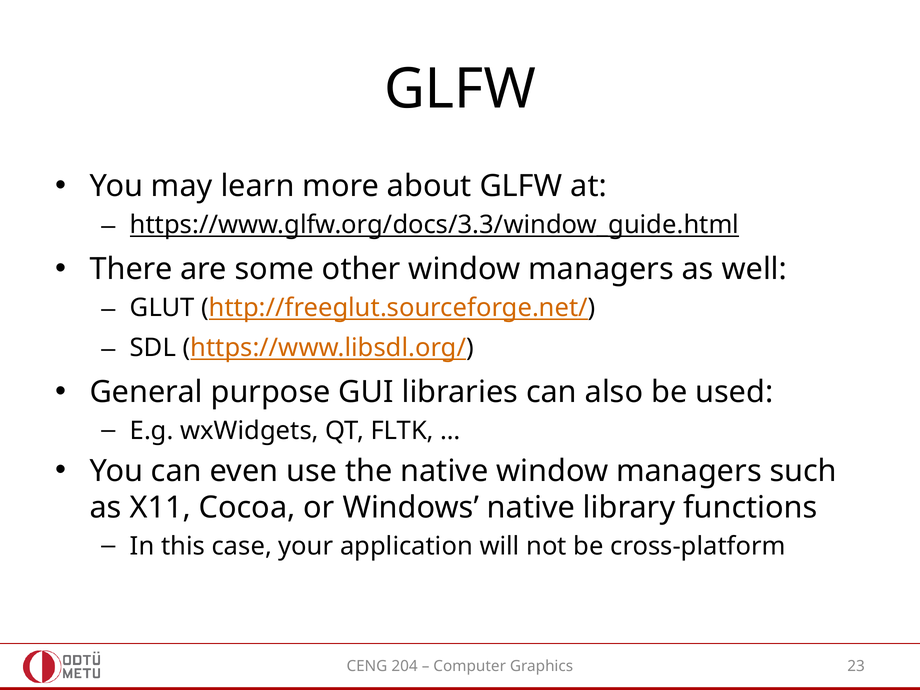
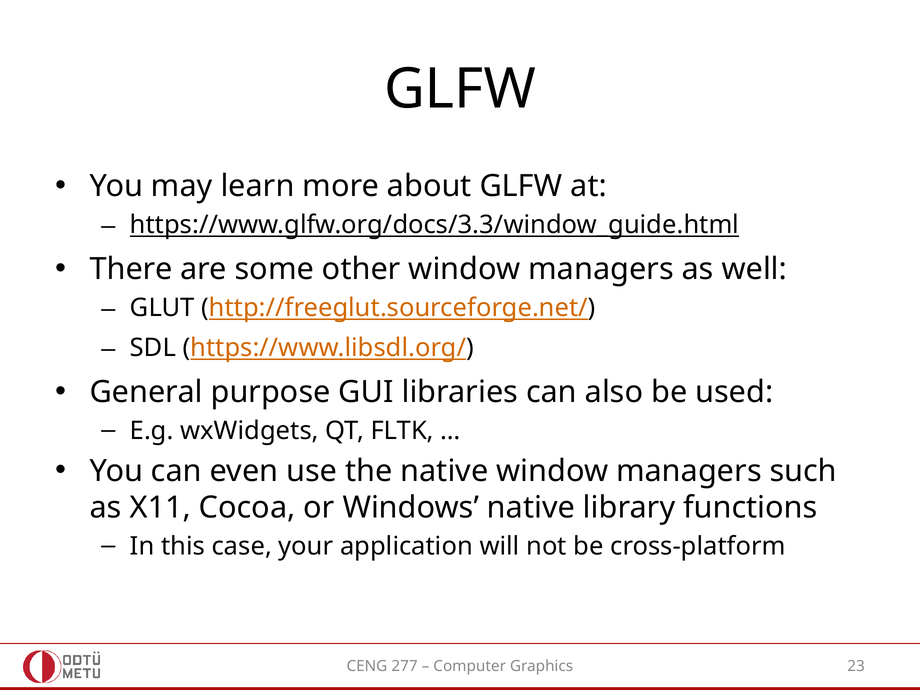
204: 204 -> 277 (405, 666)
